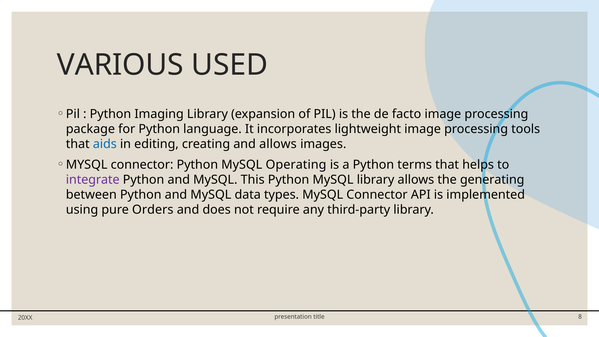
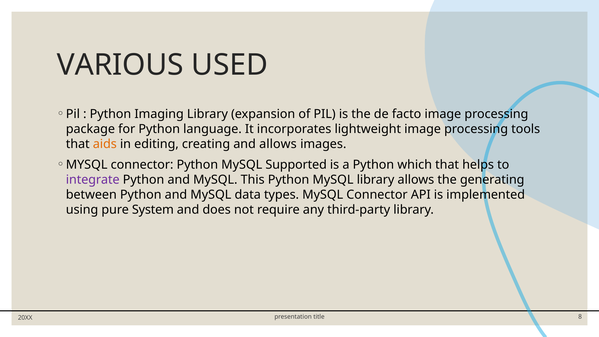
aids colour: blue -> orange (105, 144)
Operating: Operating -> Supported (296, 165)
terms: terms -> which (415, 165)
Orders: Orders -> System (153, 210)
